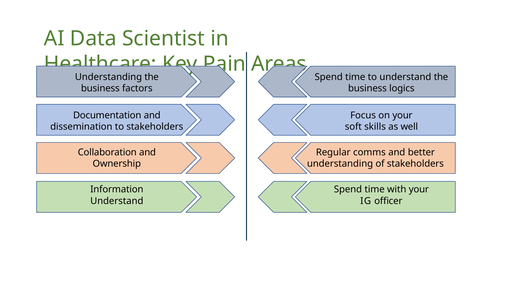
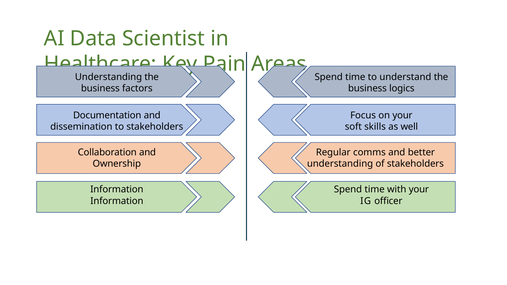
Understand: Understand -> Information (117, 201)
